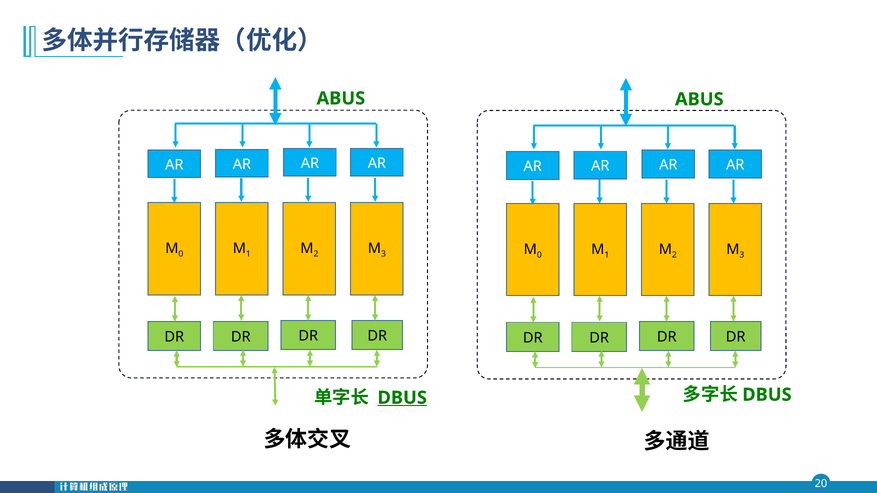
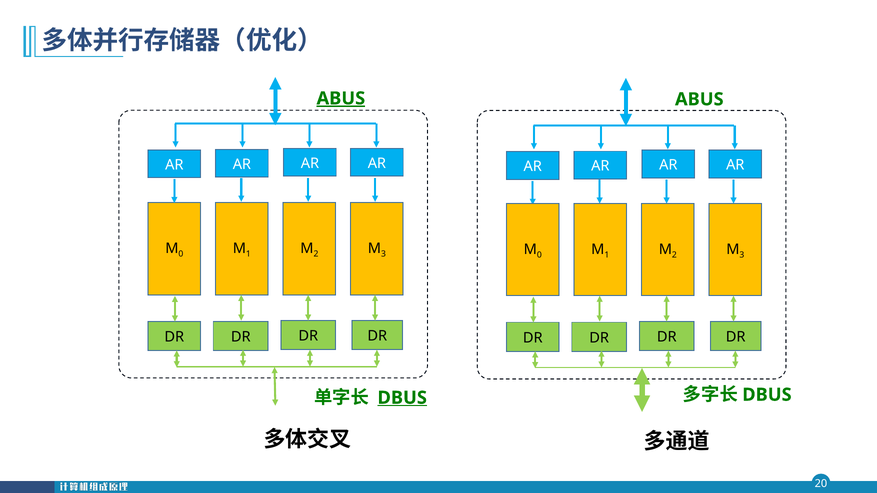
ABUS underline: none -> present (341, 98)
